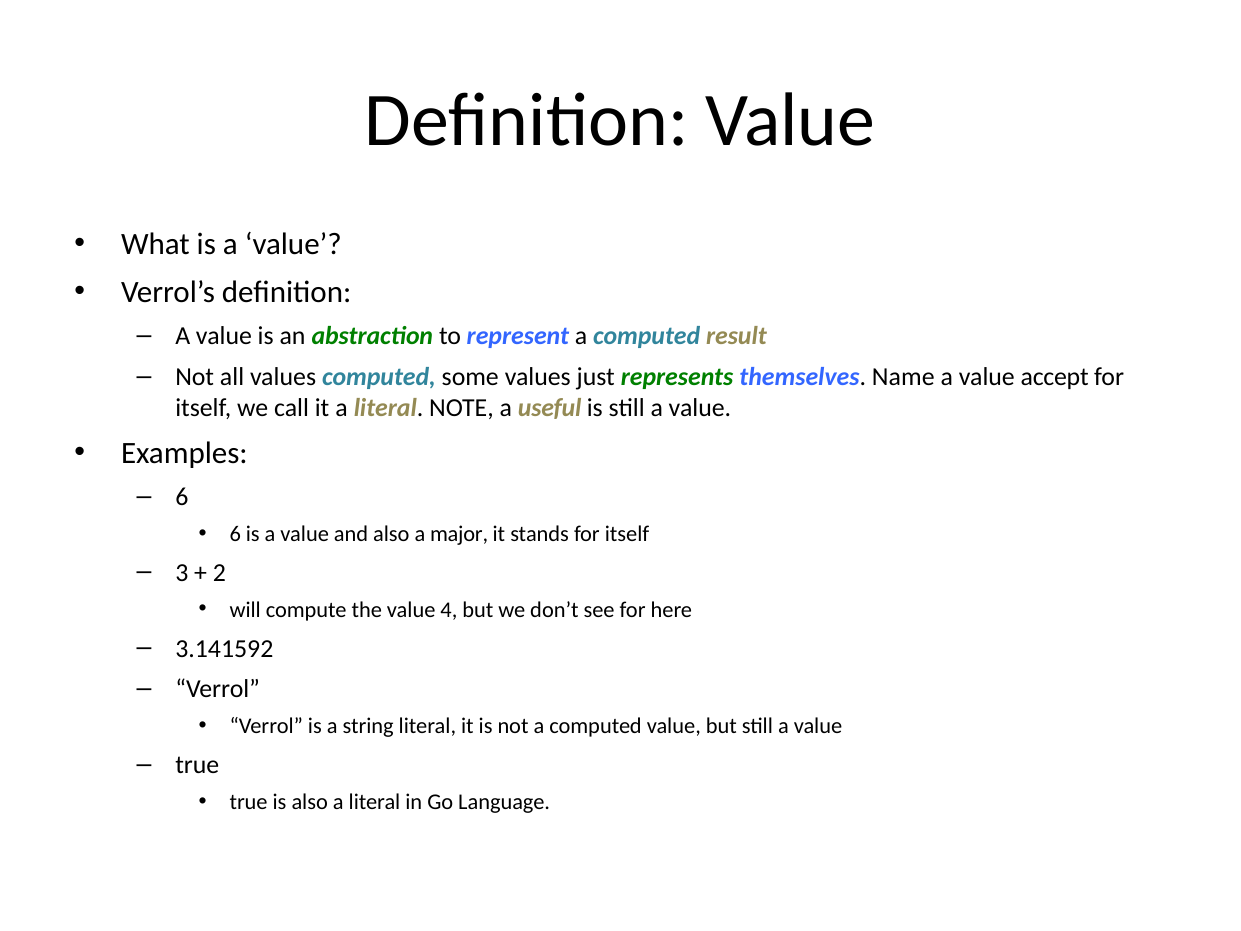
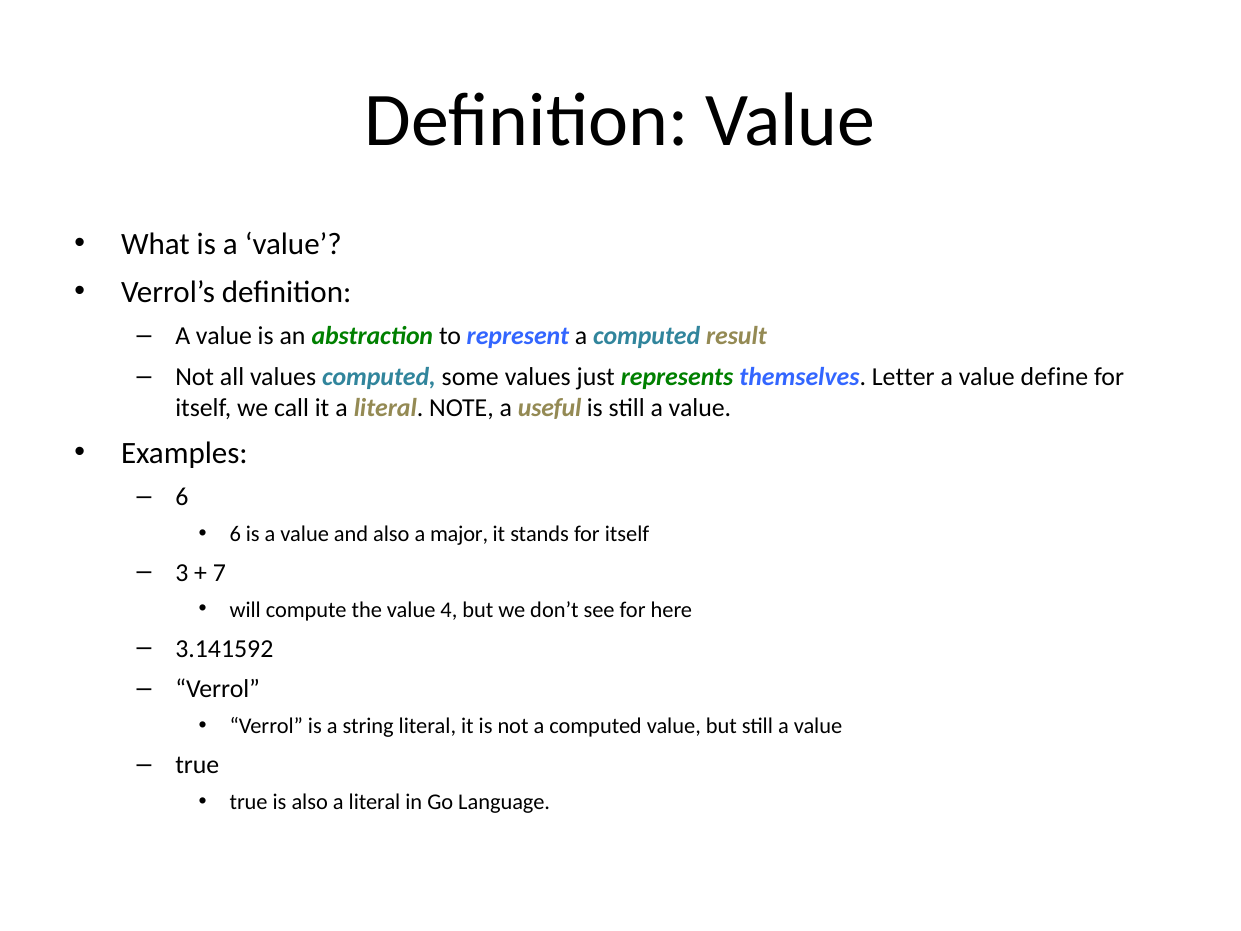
Name: Name -> Letter (903, 377)
accept: accept -> define (1054, 377)
2: 2 -> 7 (219, 572)
